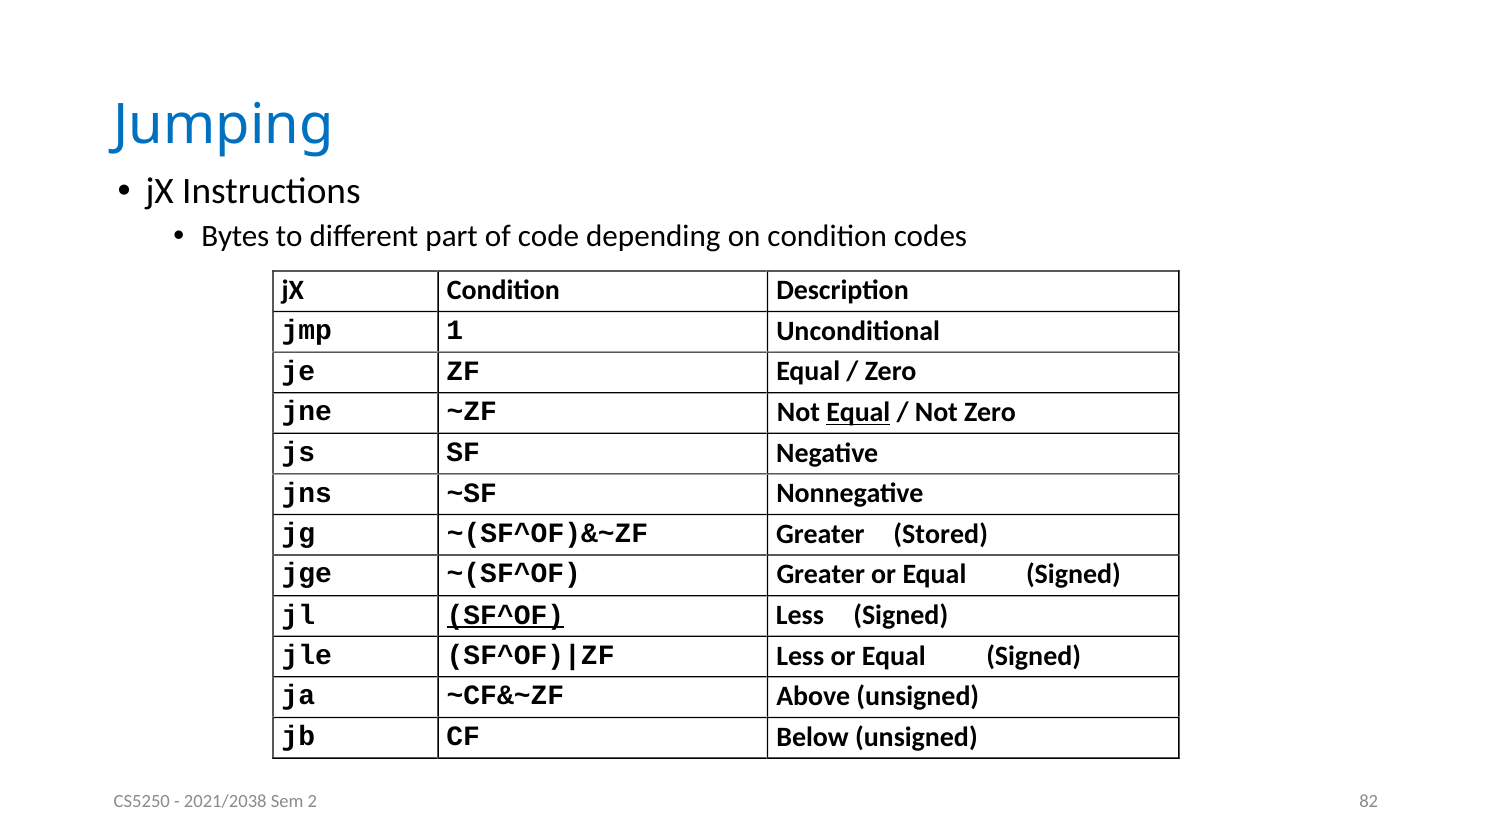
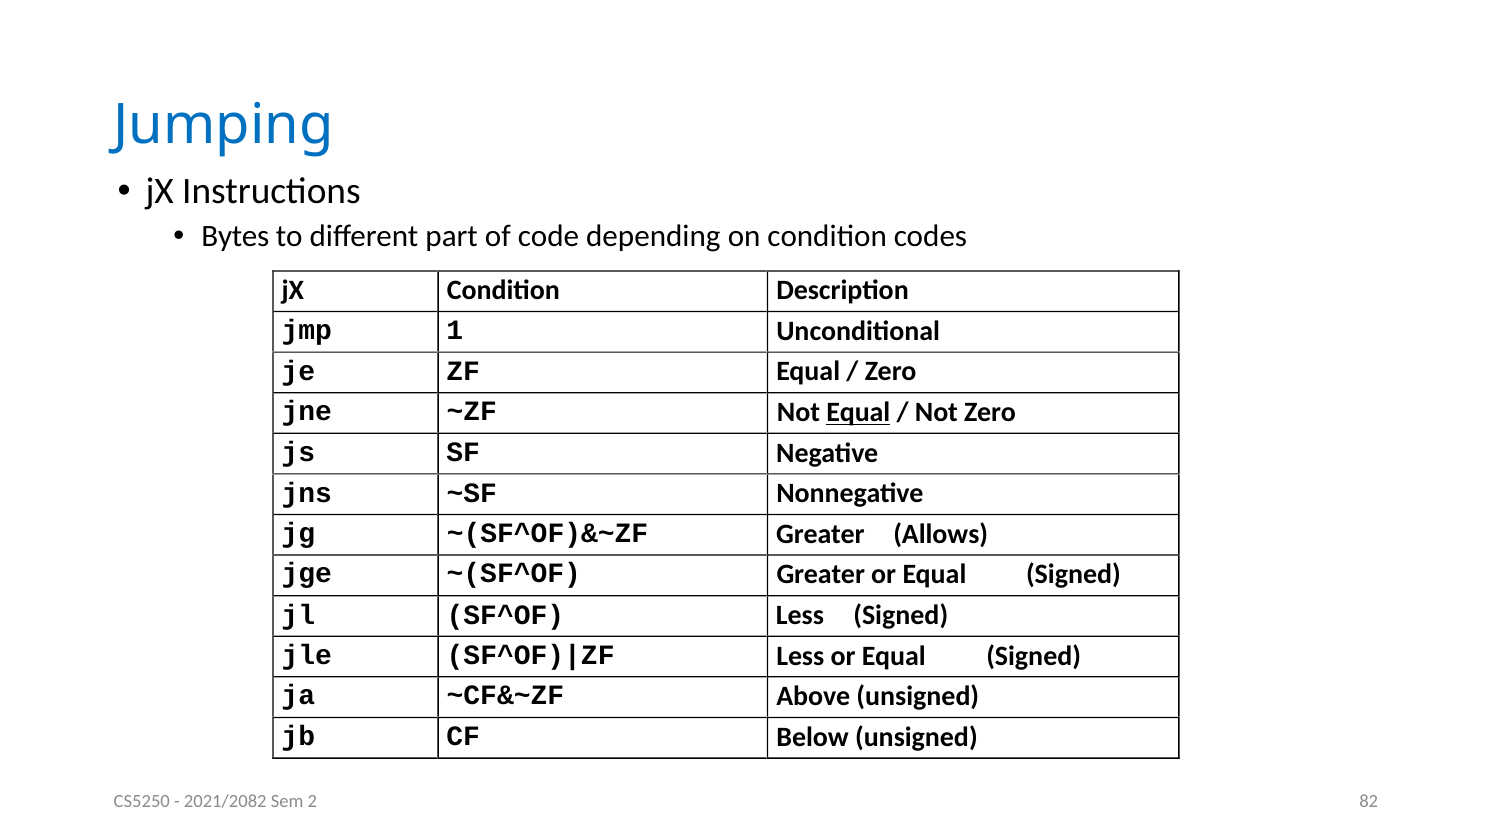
Stored: Stored -> Allows (941, 534)
SF^OF underline: present -> none (505, 615)
2021/2038: 2021/2038 -> 2021/2082 (225, 801)
